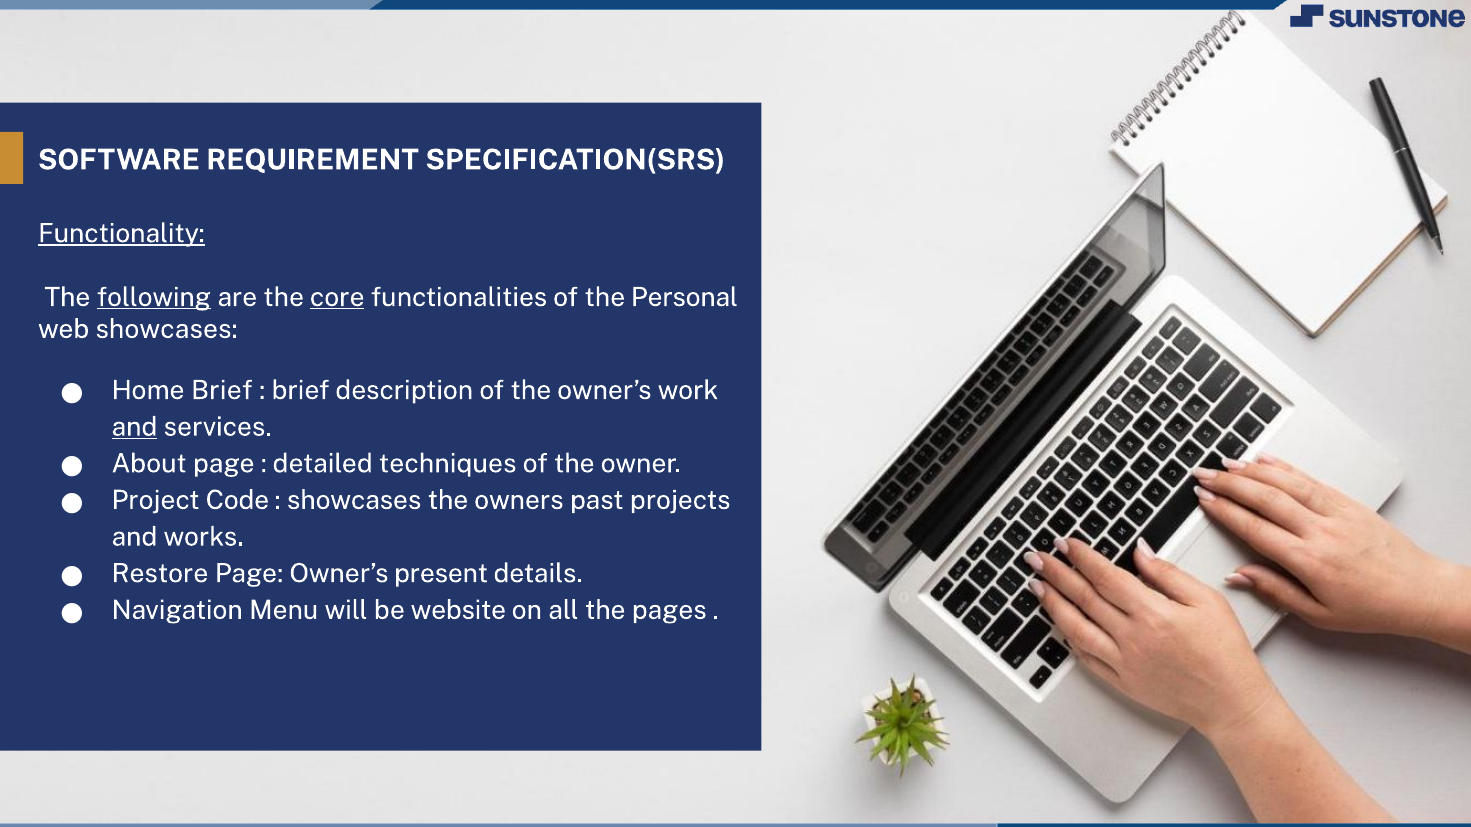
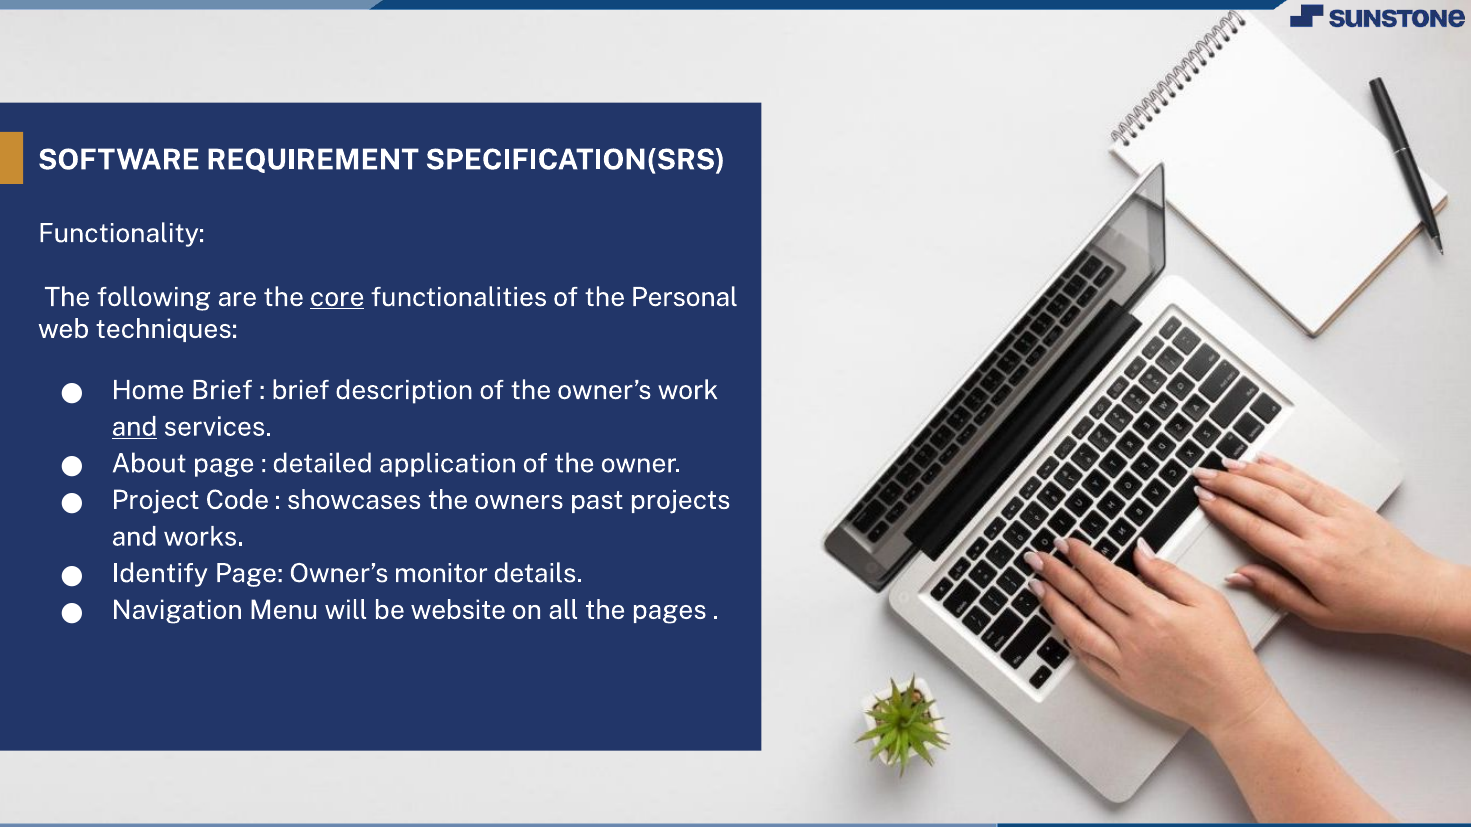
Functionality underline: present -> none (121, 234)
following underline: present -> none (154, 297)
web showcases: showcases -> techniques (167, 329)
techniques: techniques -> application (448, 464)
Restore: Restore -> Identify (160, 574)
present: present -> monitor (441, 574)
